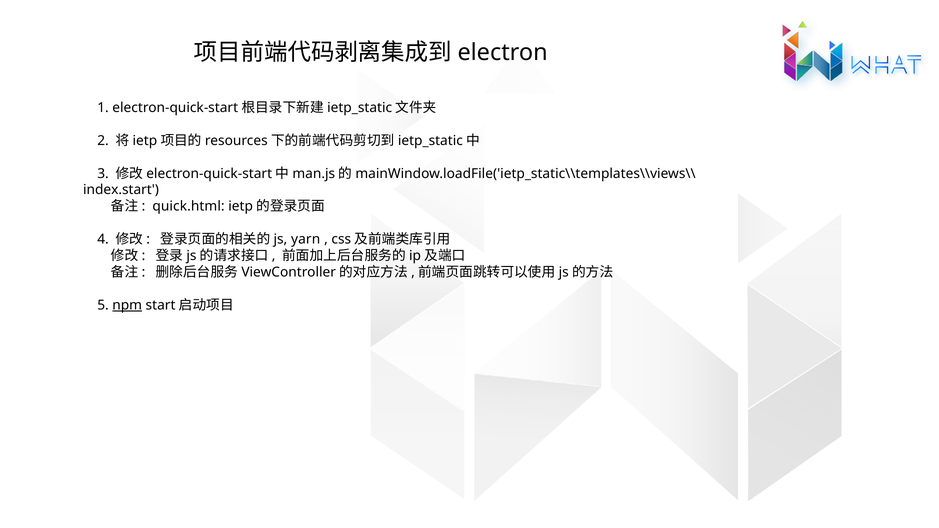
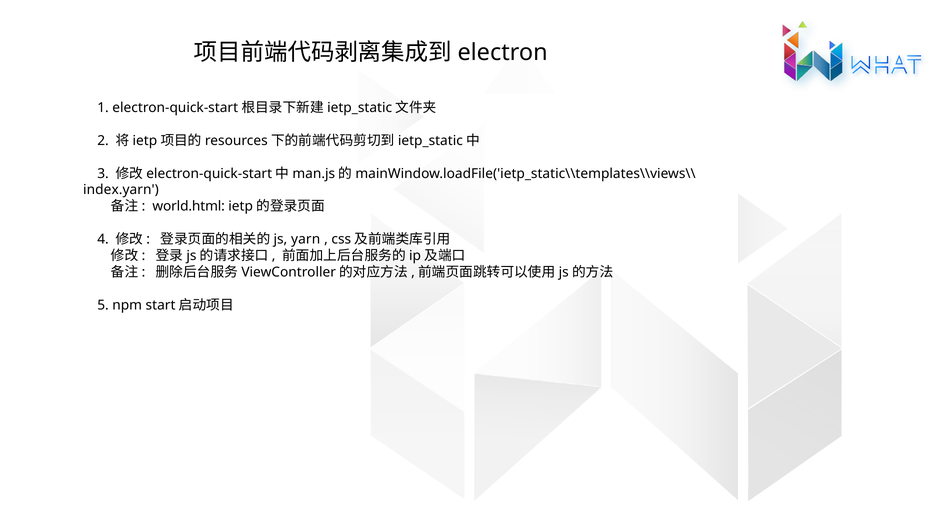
index.start: index.start -> index.yarn (121, 190)
quick.html: quick.html -> world.html (189, 206)
npm underline: present -> none (127, 305)
